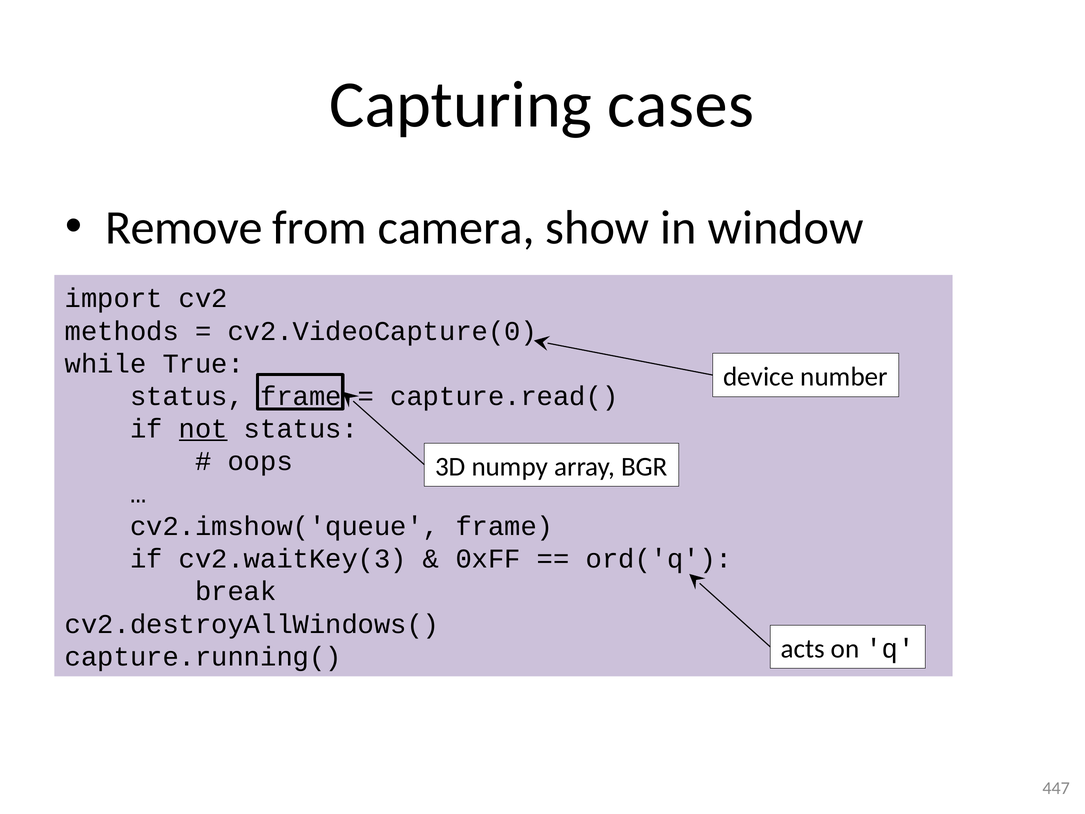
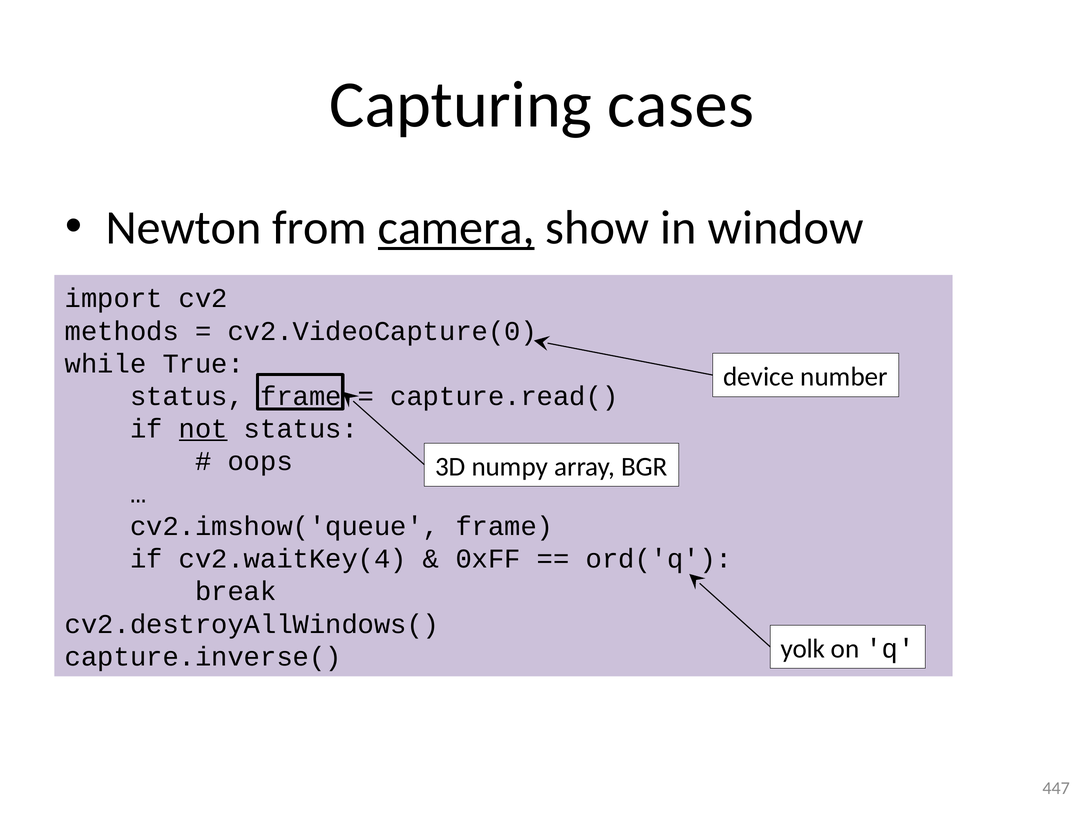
Remove: Remove -> Newton (184, 228)
camera underline: none -> present (456, 228)
cv2.waitKey(3: cv2.waitKey(3 -> cv2.waitKey(4 (293, 559)
acts: acts -> yolk (803, 649)
capture.running(: capture.running( -> capture.inverse( (203, 656)
